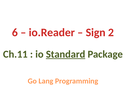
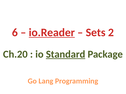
io.Reader underline: none -> present (52, 33)
Sign: Sign -> Sets (96, 33)
Ch.11: Ch.11 -> Ch.20 (15, 54)
